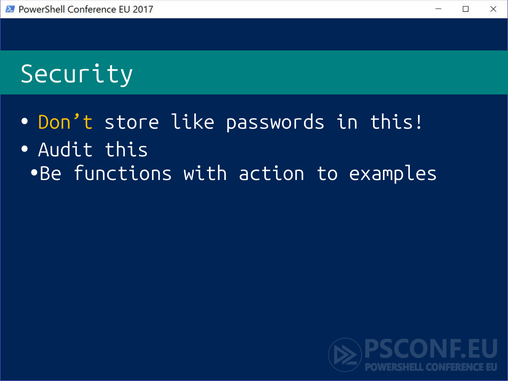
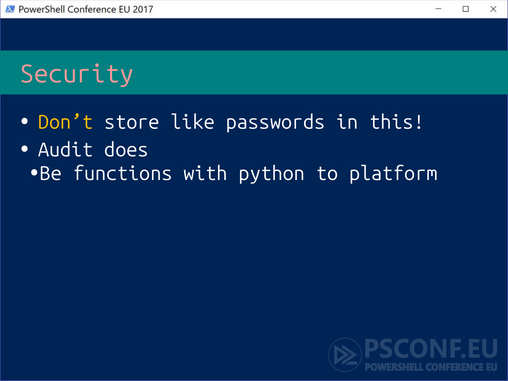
Security colour: white -> pink (77, 74)
Audit this: this -> does (126, 150)
action: action -> python (272, 174)
examples: examples -> platform (393, 174)
